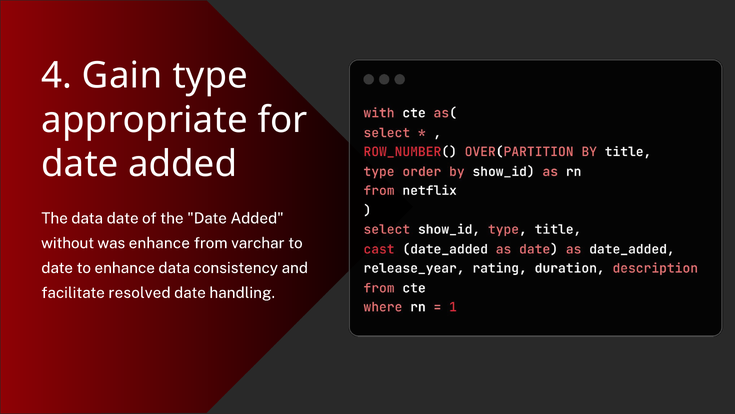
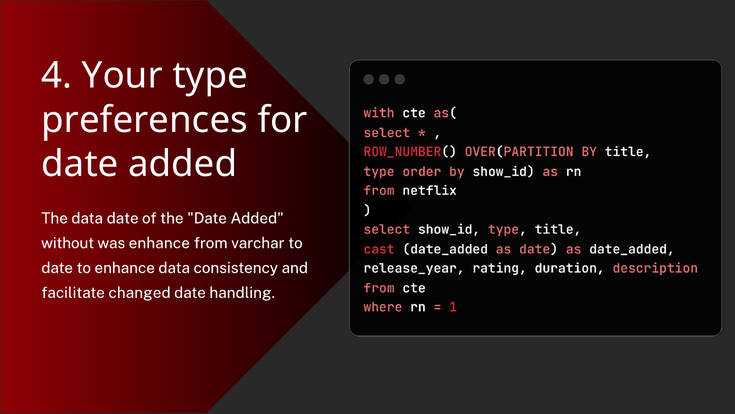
Gain: Gain -> Your (122, 76)
appropriate: appropriate -> preferences (145, 120)
resolved: resolved -> changed (140, 292)
